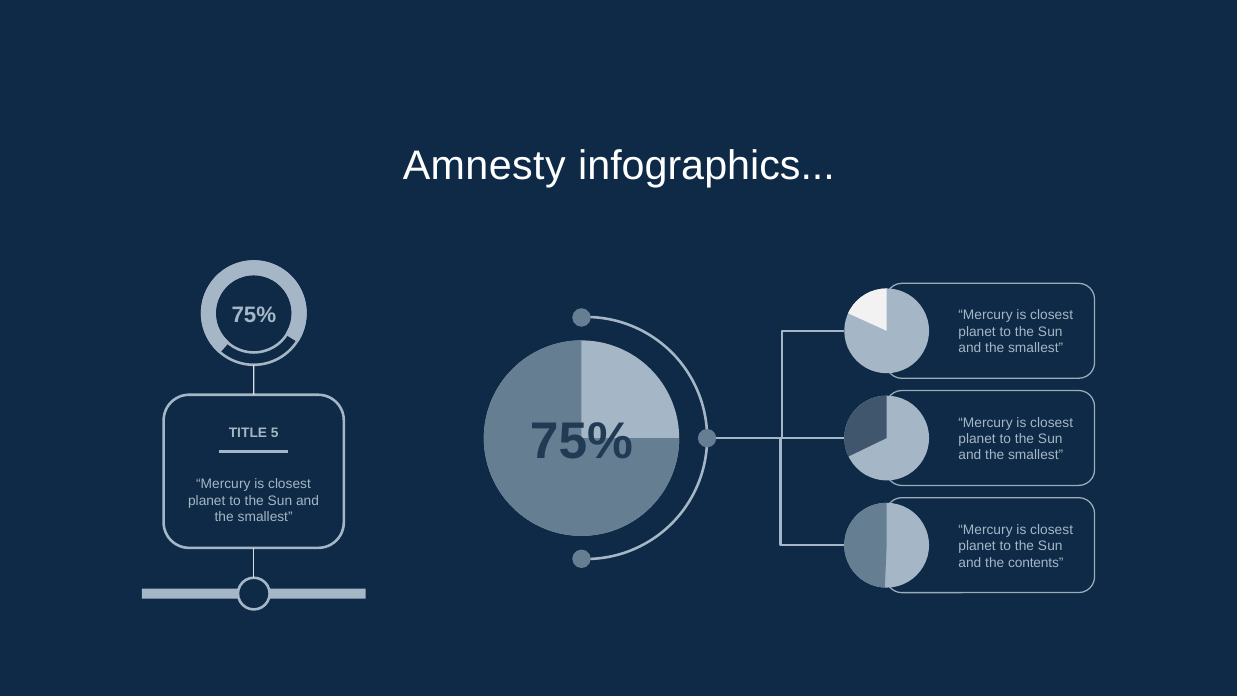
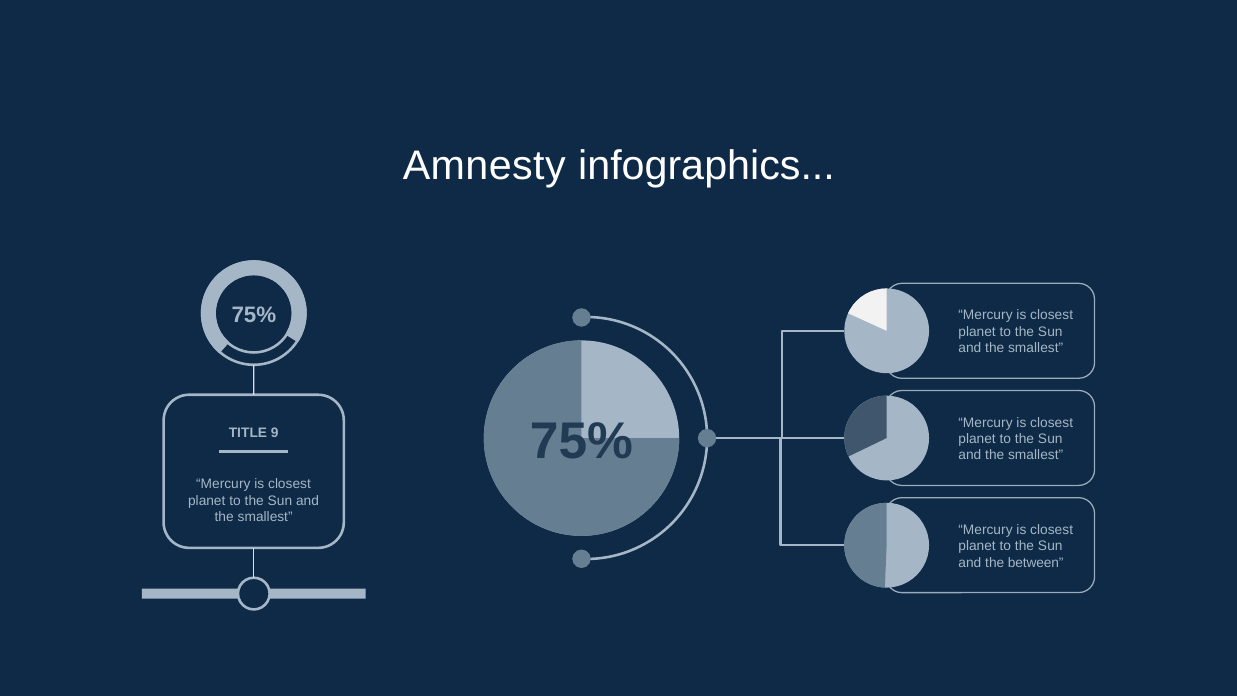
5: 5 -> 9 (275, 433)
contents: contents -> between (1036, 562)
